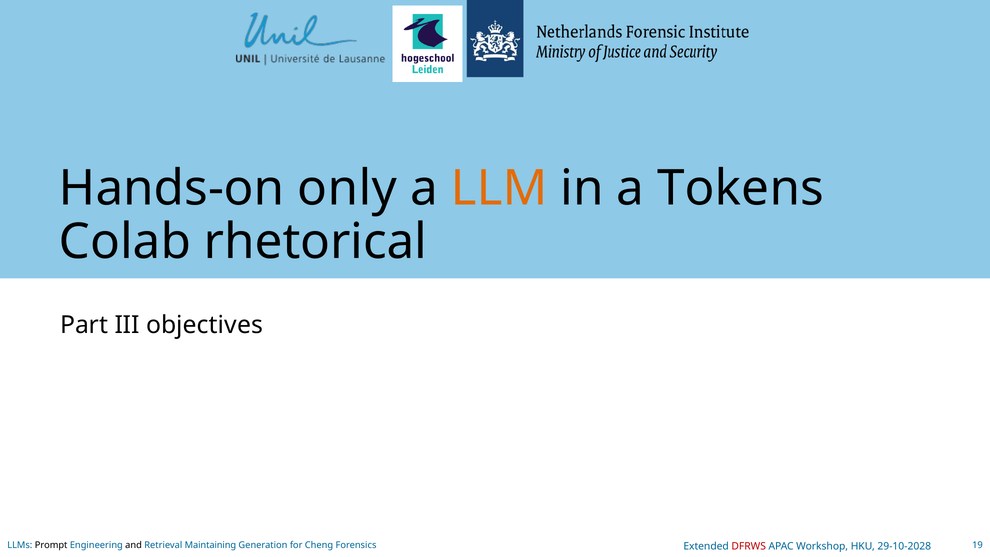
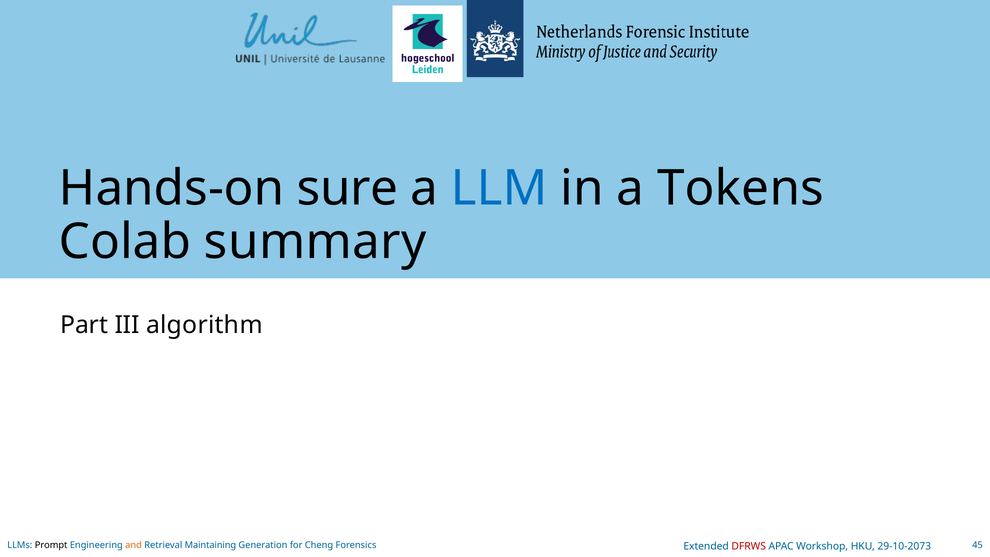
only: only -> sure (348, 188)
LLM colour: orange -> blue (499, 188)
rhetorical: rhetorical -> summary (315, 242)
objectives: objectives -> algorithm (204, 325)
and colour: black -> orange (134, 545)
19: 19 -> 45 (977, 545)
29-10-2028: 29-10-2028 -> 29-10-2073 (904, 546)
